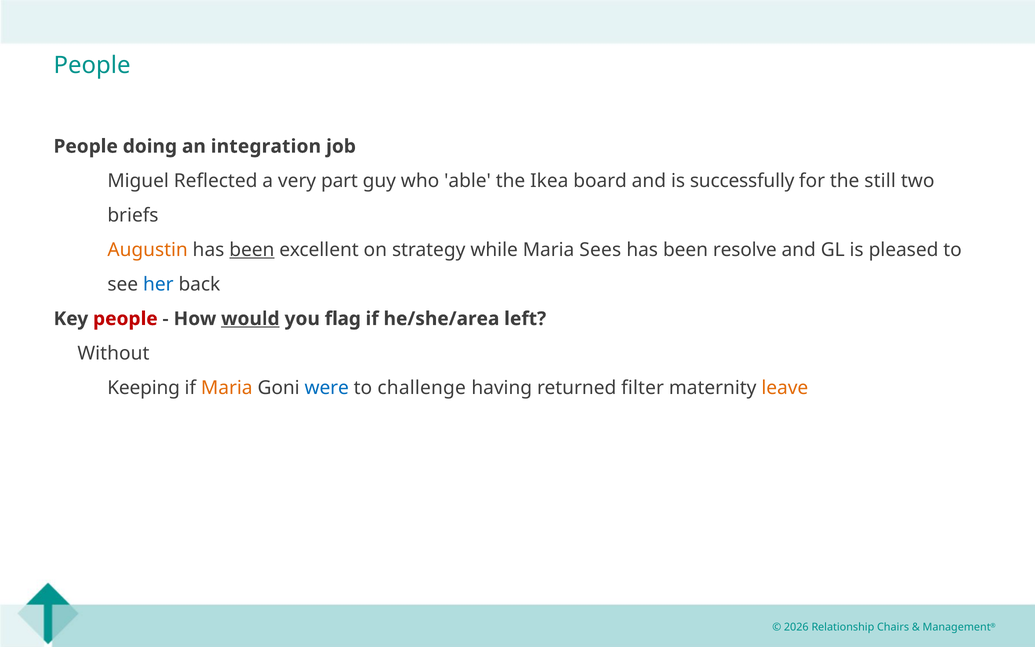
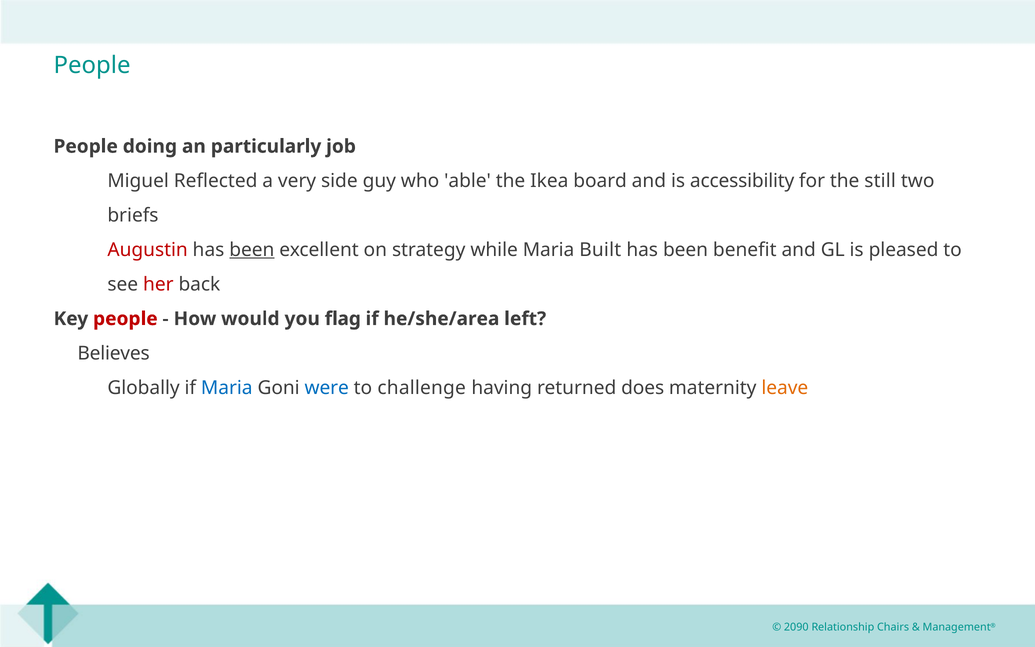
integration: integration -> particularly (266, 146)
part: part -> side (339, 181)
successfully: successfully -> accessibility (742, 181)
Augustin colour: orange -> red (148, 250)
Sees: Sees -> Built (600, 250)
resolve: resolve -> benefit (745, 250)
her colour: blue -> red (158, 284)
would underline: present -> none (250, 319)
Without: Without -> Believes (114, 353)
Keeping: Keeping -> Globally (144, 388)
Maria colour: orange -> blue (227, 388)
filter: filter -> does (643, 388)
2026: 2026 -> 2090 (796, 627)
